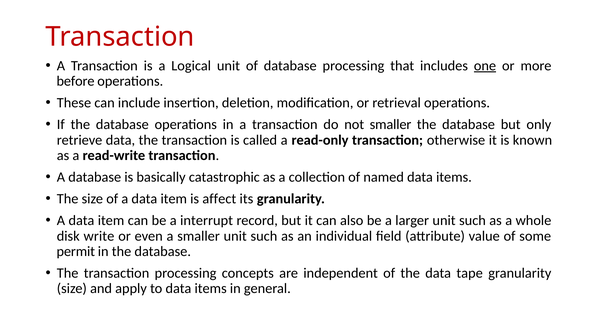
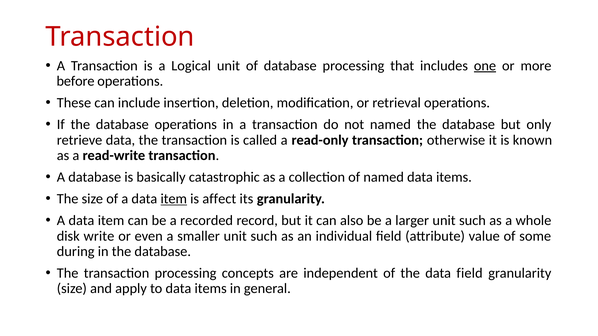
not smaller: smaller -> named (390, 125)
item underline: none -> present (174, 199)
interrupt: interrupt -> recorded (207, 221)
permit: permit -> during (76, 252)
data tape: tape -> field (470, 273)
